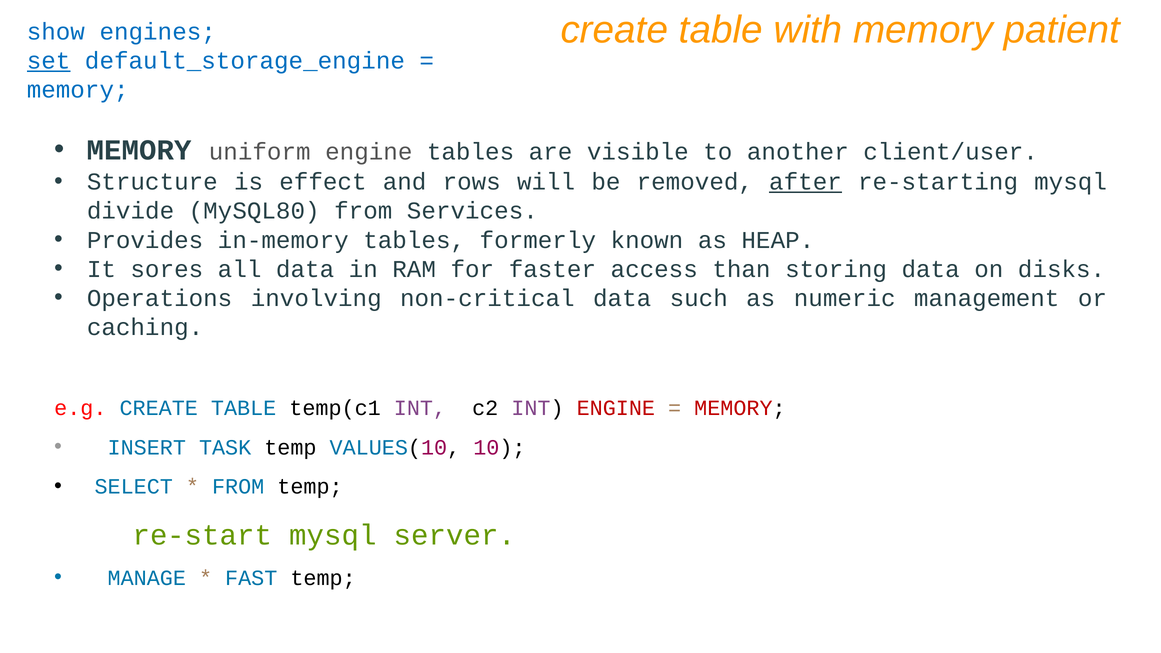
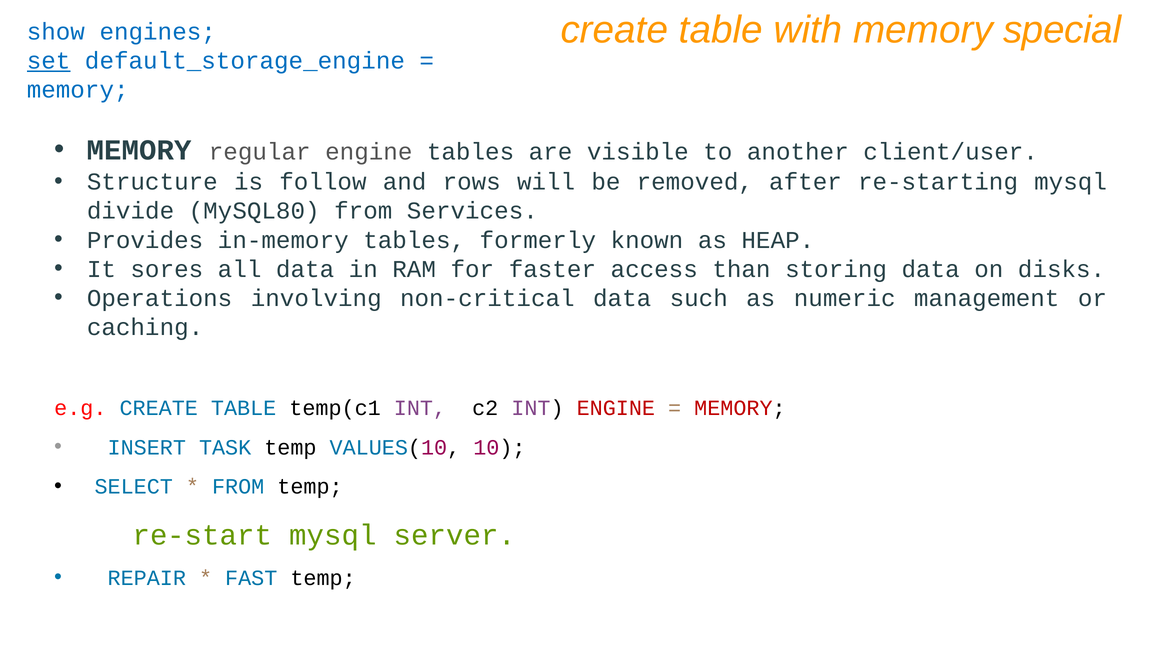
patient: patient -> special (1062, 30)
uniform: uniform -> regular (260, 152)
effect: effect -> follow (323, 182)
after underline: present -> none (805, 182)
MANAGE: MANAGE -> REPAIR (147, 578)
